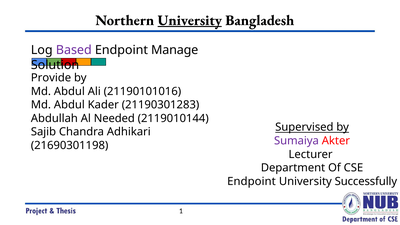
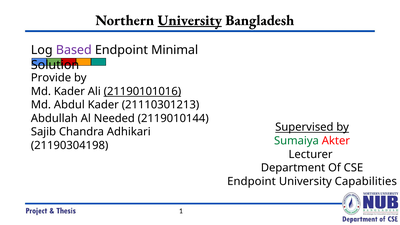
Manage: Manage -> Minimal (175, 50)
Abdul: Abdul -> Kader (69, 91)
21190101016 underline: none -> present (142, 91)
21190301283: 21190301283 -> 21110301213 (161, 105)
Sumaiya colour: purple -> green (296, 141)
21690301198: 21690301198 -> 21190304198 (70, 145)
Successfully: Successfully -> Capabilities (366, 181)
